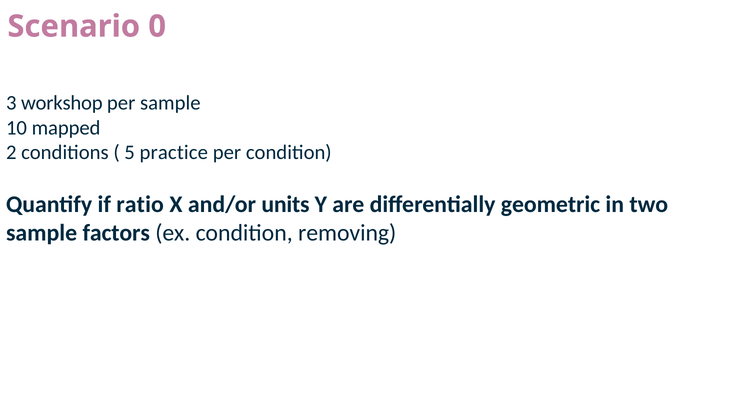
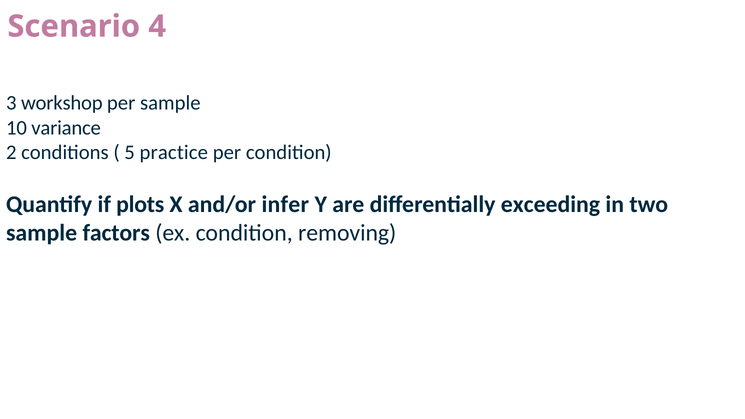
0: 0 -> 4 (157, 26)
mapped: mapped -> variance (66, 128)
ratio: ratio -> plots (140, 204)
units: units -> infer (285, 204)
geometric: geometric -> exceeding (550, 204)
